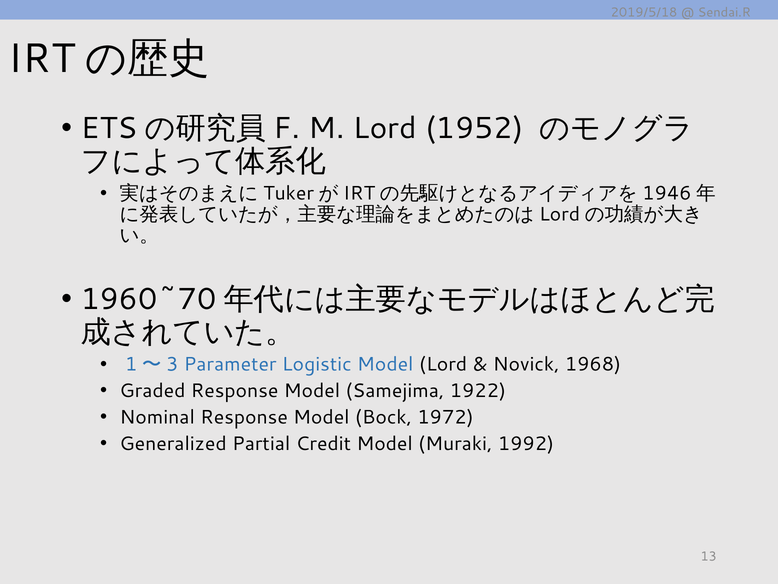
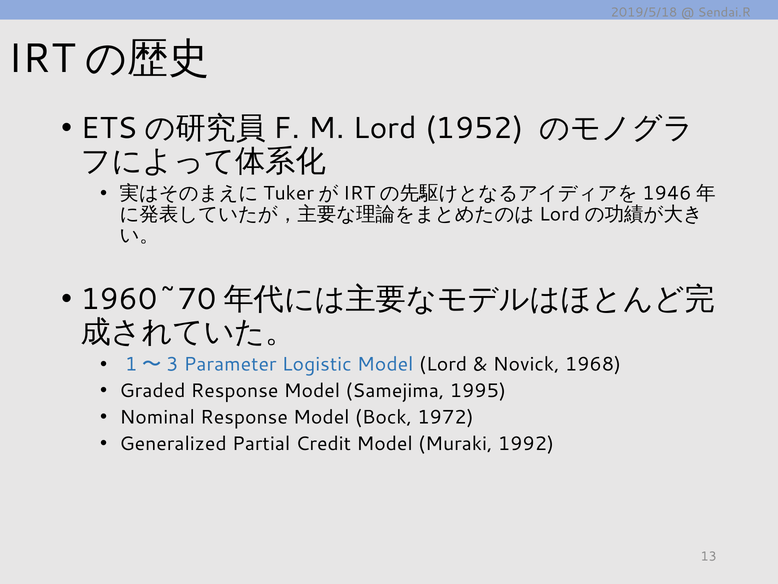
1922: 1922 -> 1995 (478, 390)
